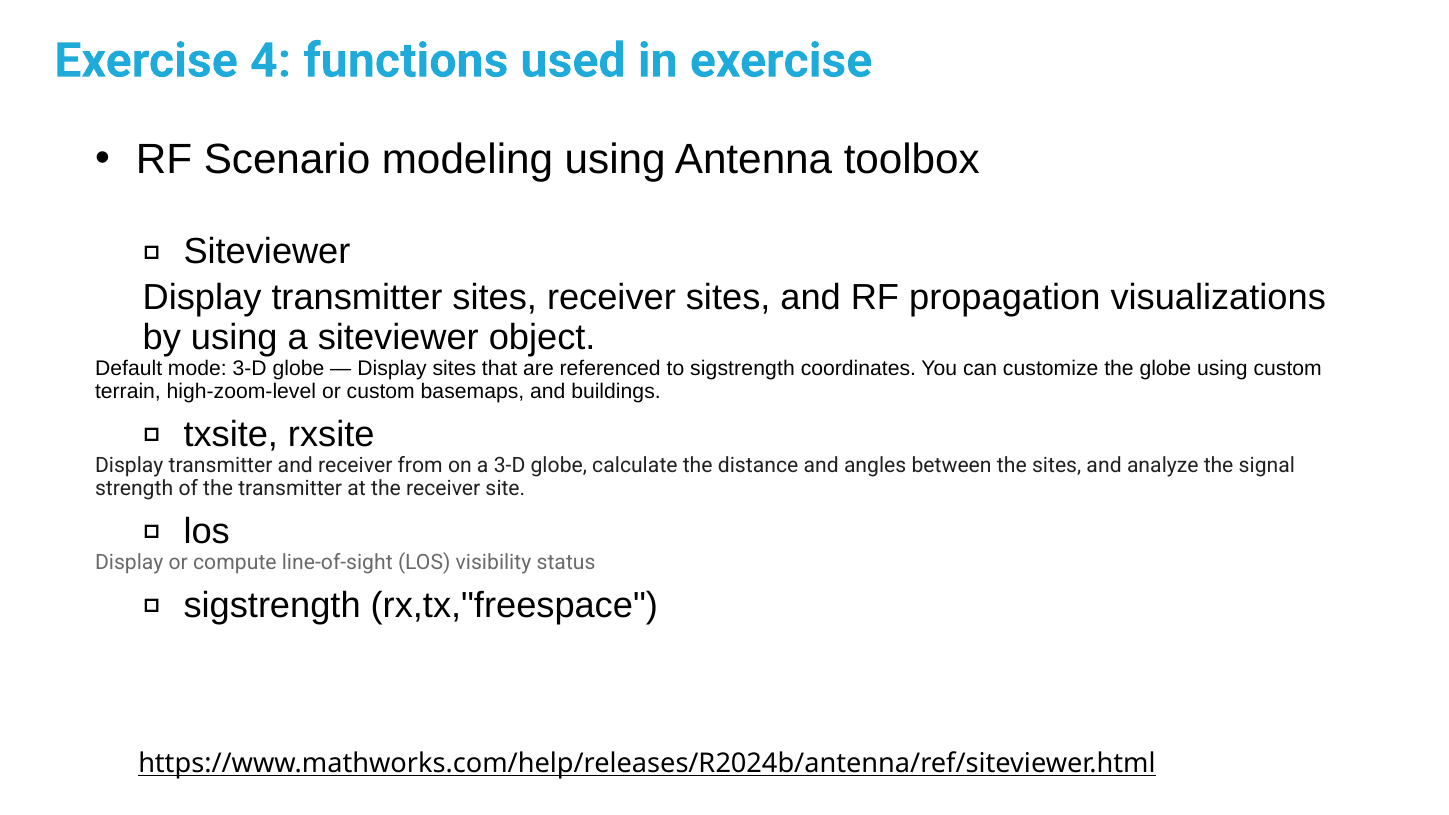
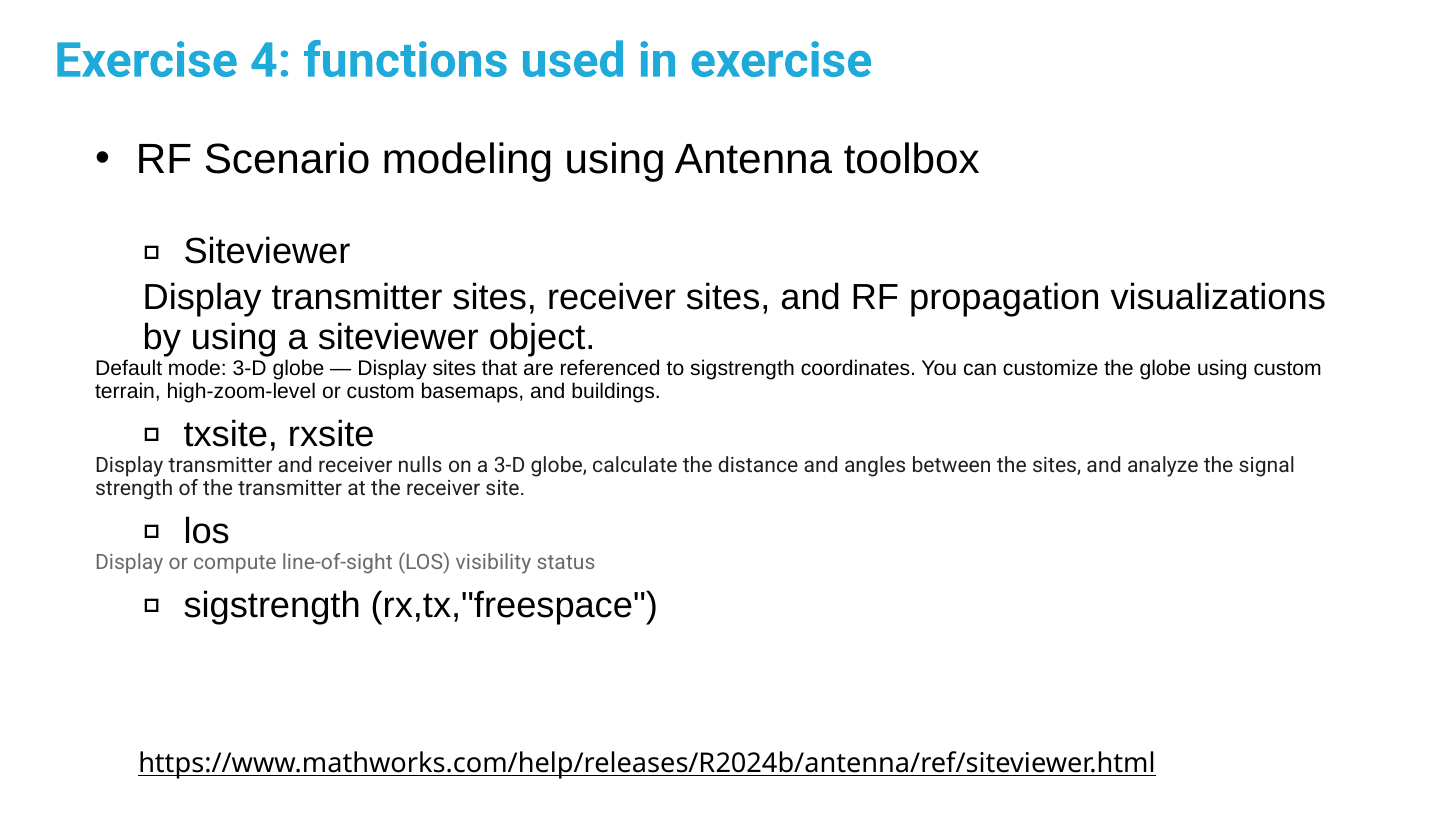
from: from -> nulls (420, 465)
